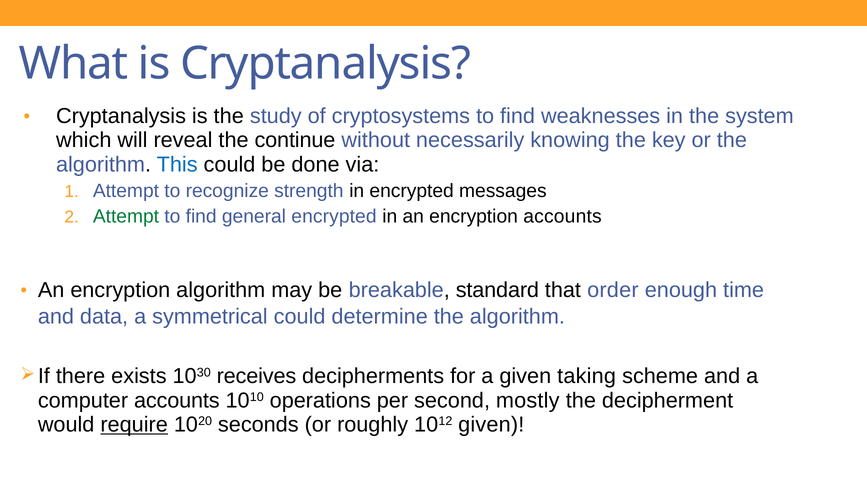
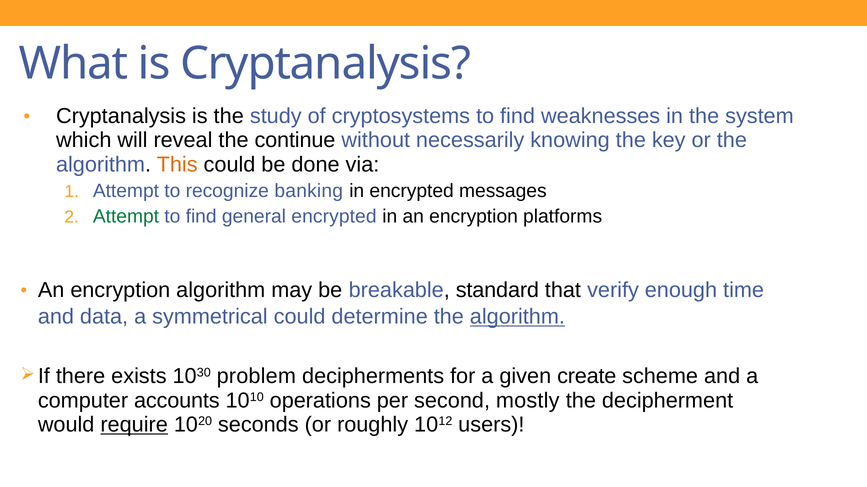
This colour: blue -> orange (177, 165)
strength: strength -> banking (309, 191)
encryption accounts: accounts -> platforms (563, 217)
order: order -> verify (613, 290)
algorithm underline: none -> present (517, 317)
receives: receives -> problem (256, 377)
taking: taking -> create (587, 377)
1012 given: given -> users (491, 425)
